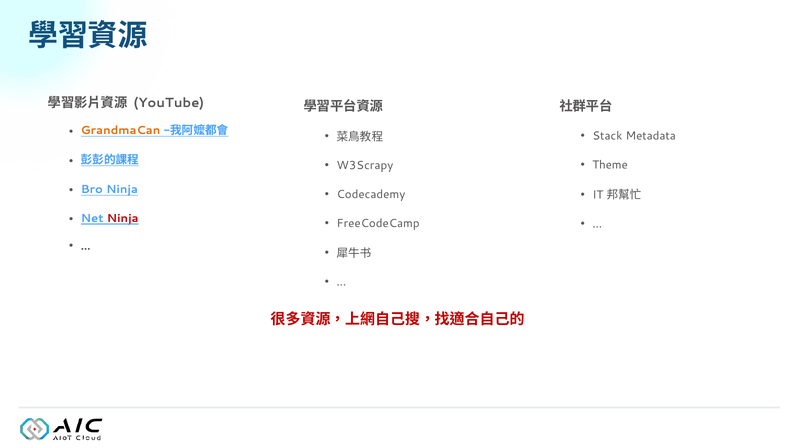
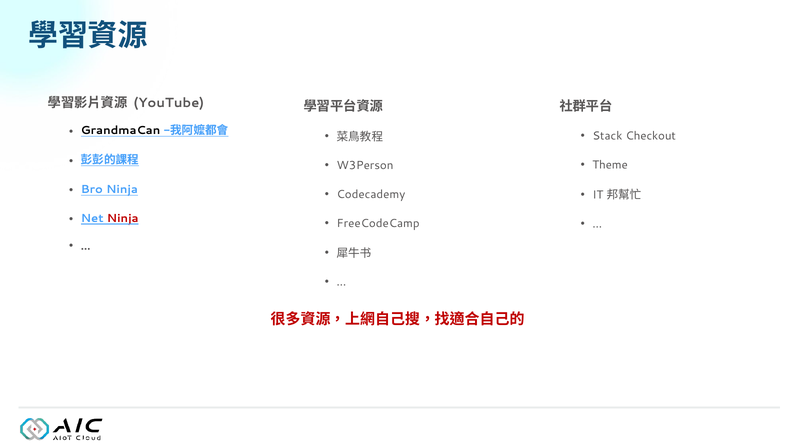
GrandmaCan colour: orange -> black (121, 130)
Metadata: Metadata -> Checkout (651, 136)
W3Scrapy: W3Scrapy -> W3Person (365, 165)
